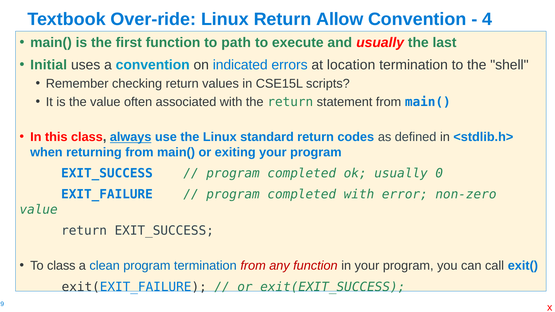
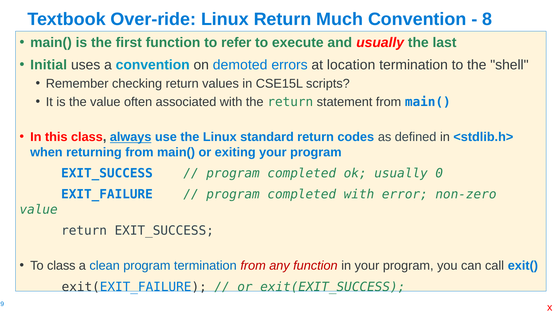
Allow: Allow -> Much (340, 19)
4: 4 -> 8 (487, 19)
path: path -> refer (236, 43)
indicated: indicated -> demoted (240, 65)
